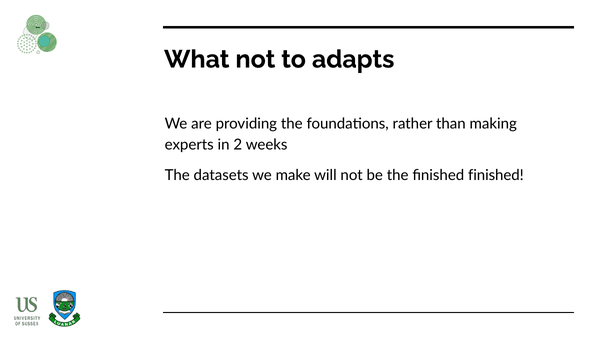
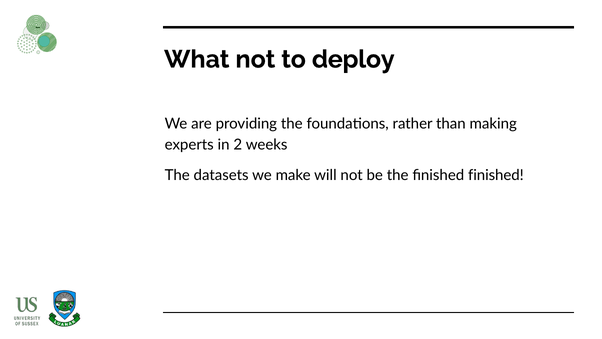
adapts: adapts -> deploy (353, 59)
